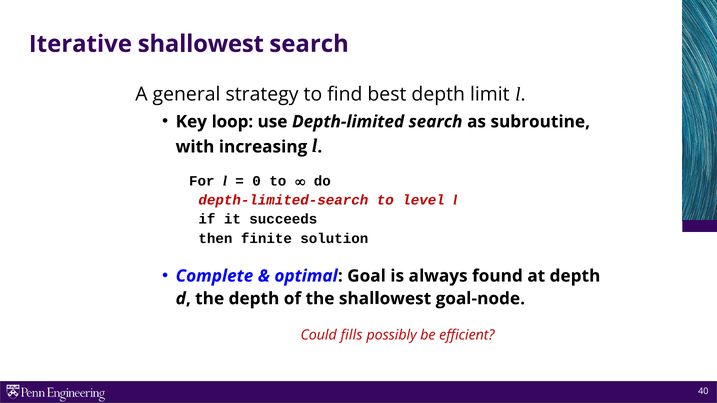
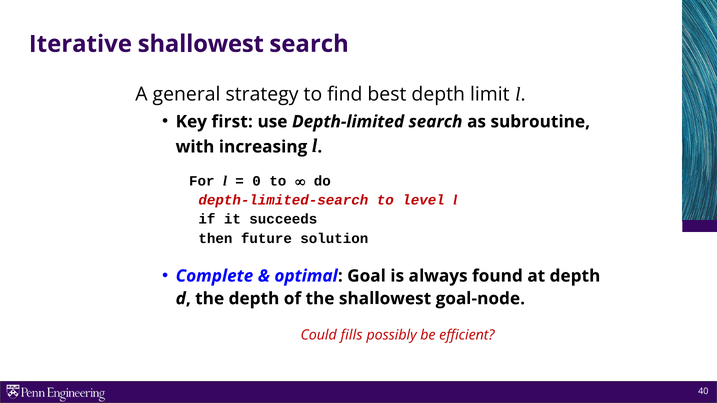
loop: loop -> first (232, 122)
finite: finite -> future (266, 239)
